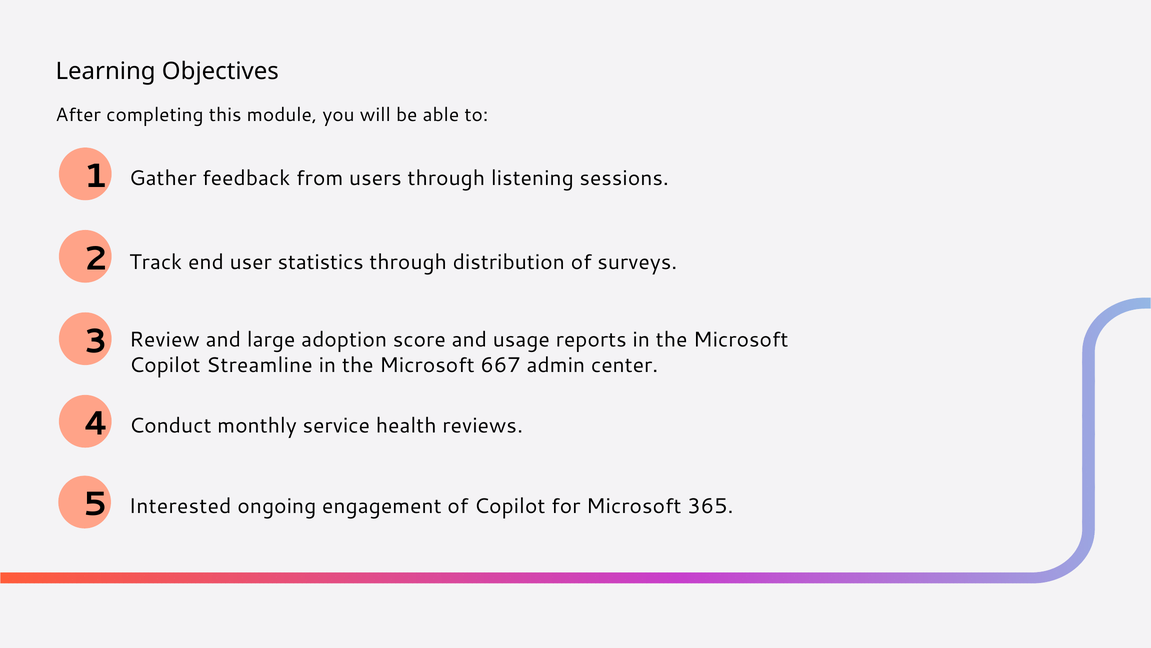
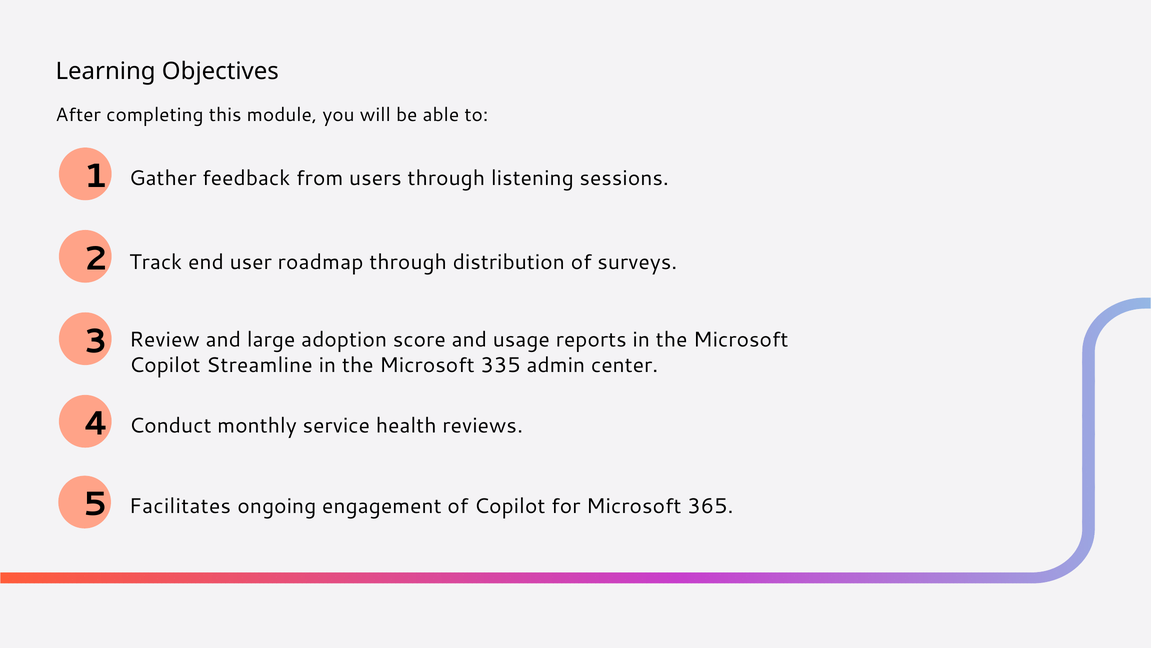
statistics: statistics -> roadmap (321, 262)
667: 667 -> 335 (501, 365)
Interested: Interested -> Facilitates (180, 506)
